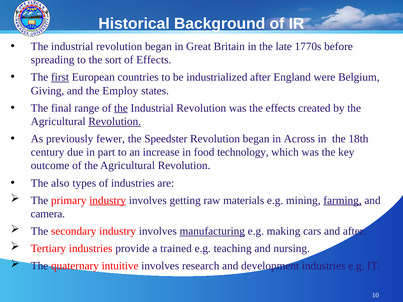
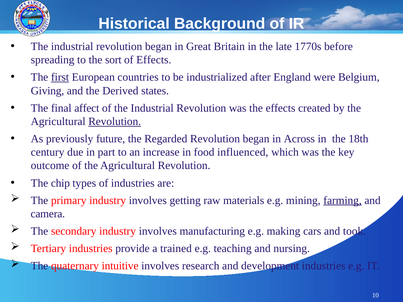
Employ: Employ -> Derived (120, 91)
range: range -> affect (87, 108)
the underline: present -> none (121, 108)
fewer: fewer -> future (111, 139)
Speedster: Speedster -> Regarded (166, 139)
technology: technology -> influenced (243, 152)
also: also -> chip (60, 183)
industry underline: present -> none (108, 200)
manufacturing underline: present -> none (212, 231)
and after: after -> took (355, 231)
